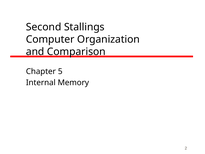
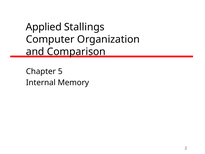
Second: Second -> Applied (44, 27)
